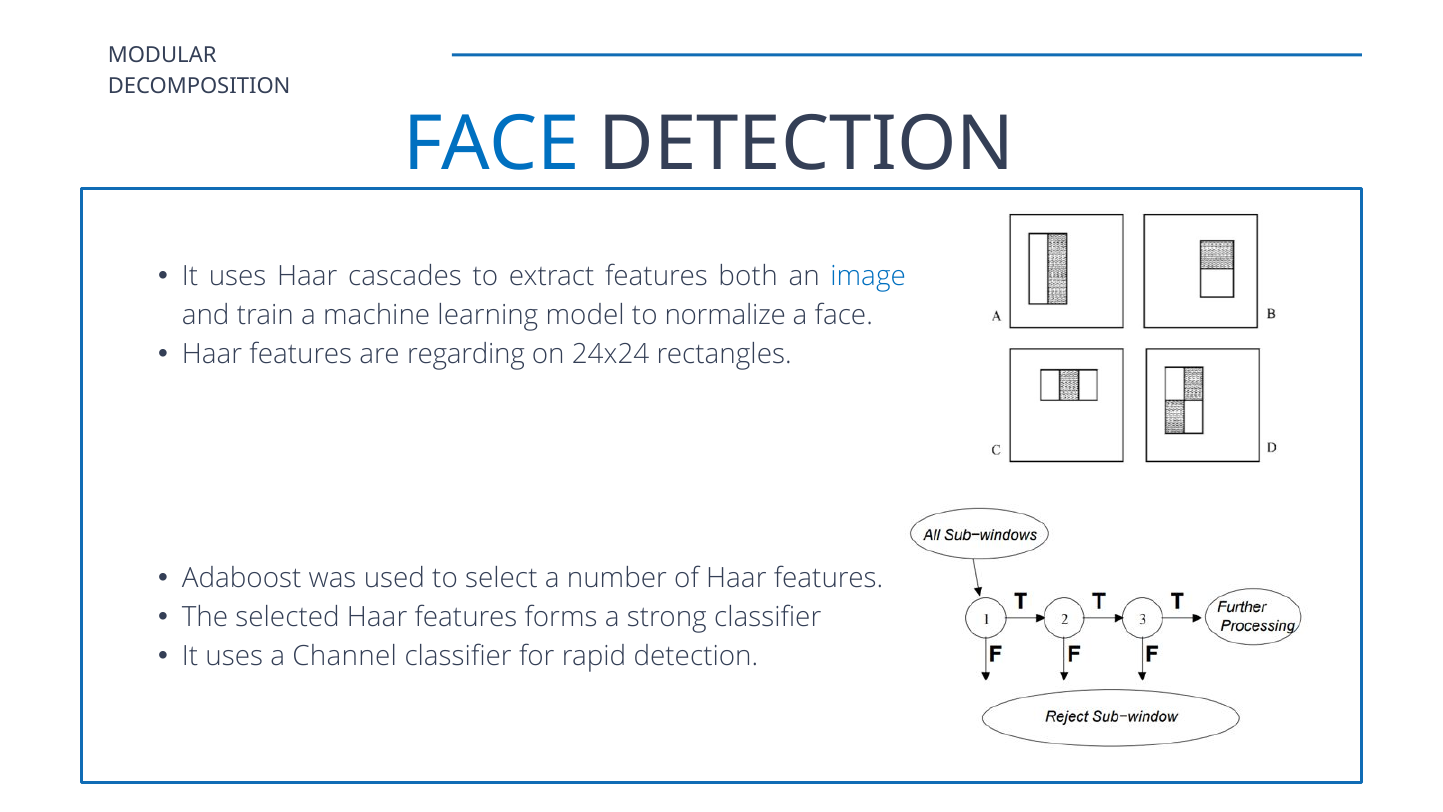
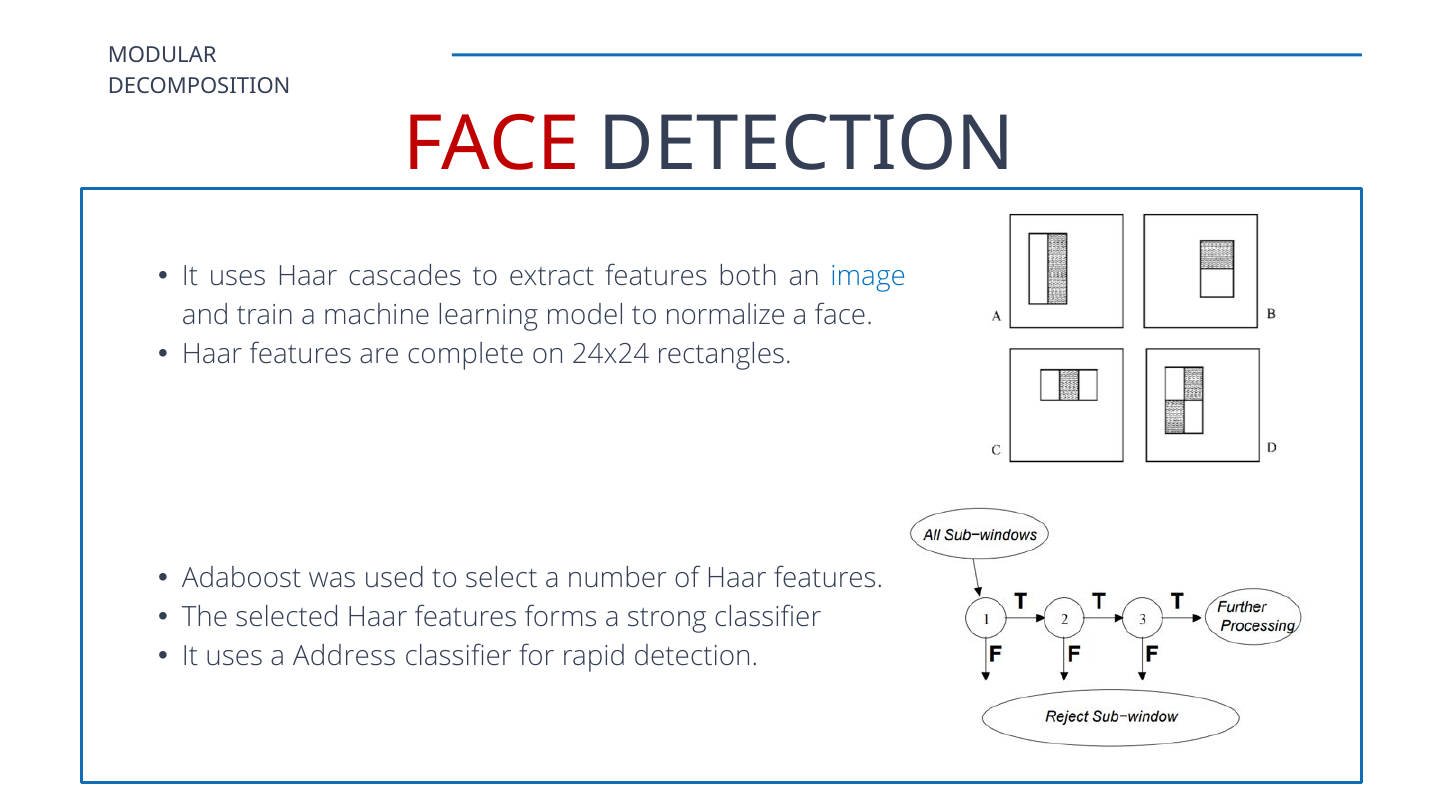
FACE colour: blue -> red (491, 145)
regarding: regarding -> complete (466, 355)
Channel: Channel -> Address (345, 656)
